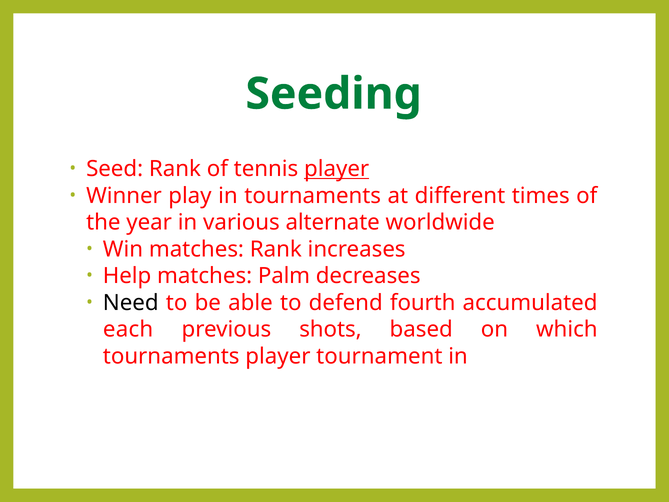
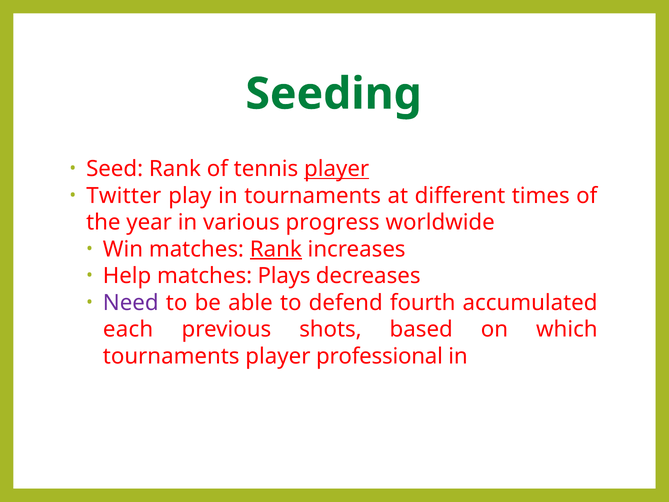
Winner: Winner -> Twitter (124, 196)
alternate: alternate -> progress (333, 222)
Rank underline: none -> present (276, 249)
Palm: Palm -> Plays (284, 276)
Need colour: black -> purple (131, 303)
tournament: tournament -> professional (379, 356)
